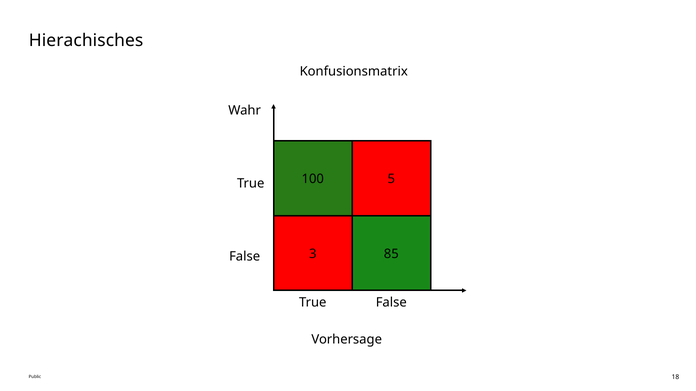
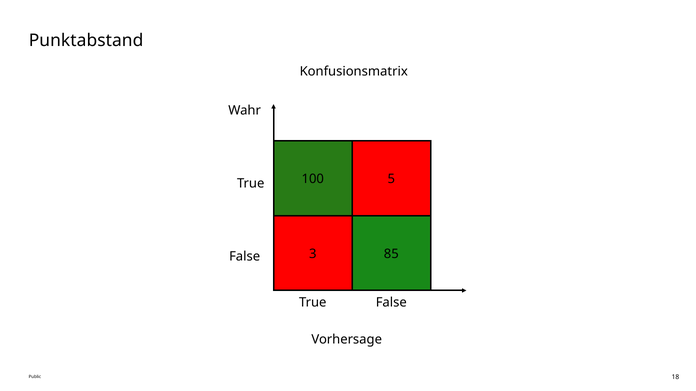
Hierachisches: Hierachisches -> Punktabstand (86, 40)
